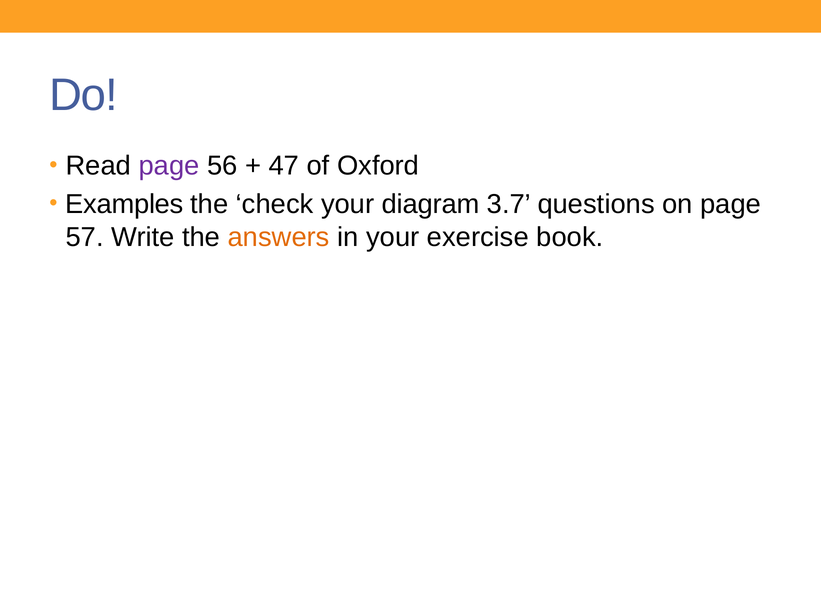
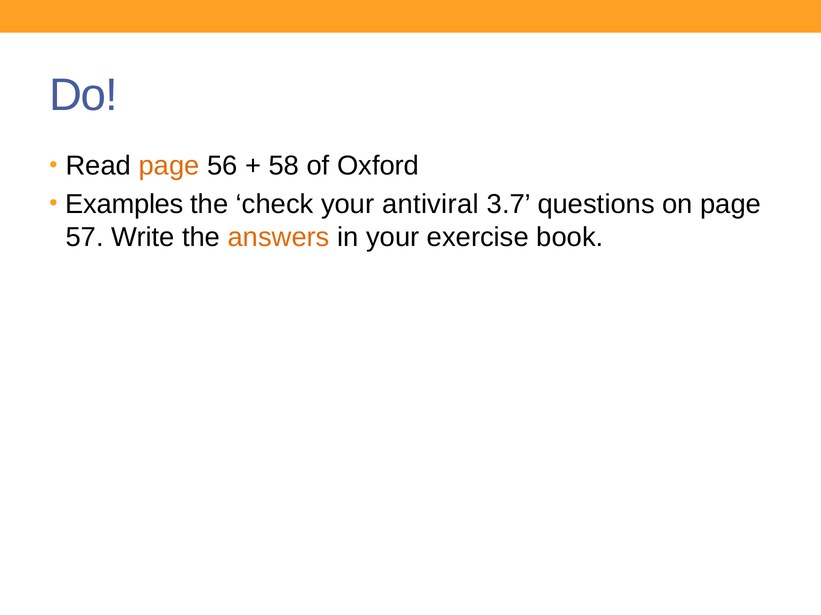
page colour: purple -> orange (169, 166)
47: 47 -> 58 (284, 166)
diagram: diagram -> antiviral (430, 204)
